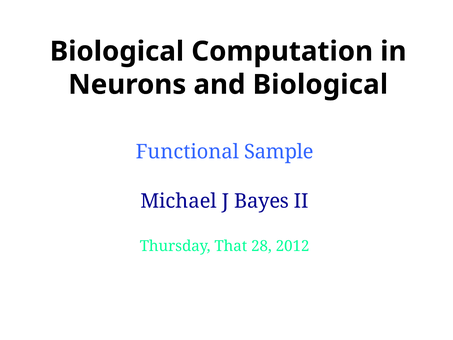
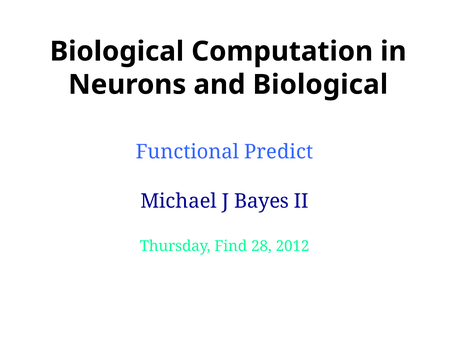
Sample: Sample -> Predict (279, 152)
That: That -> Find (231, 246)
